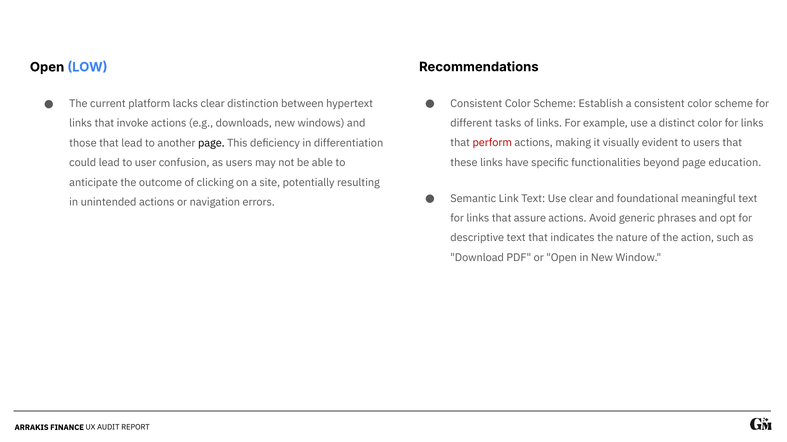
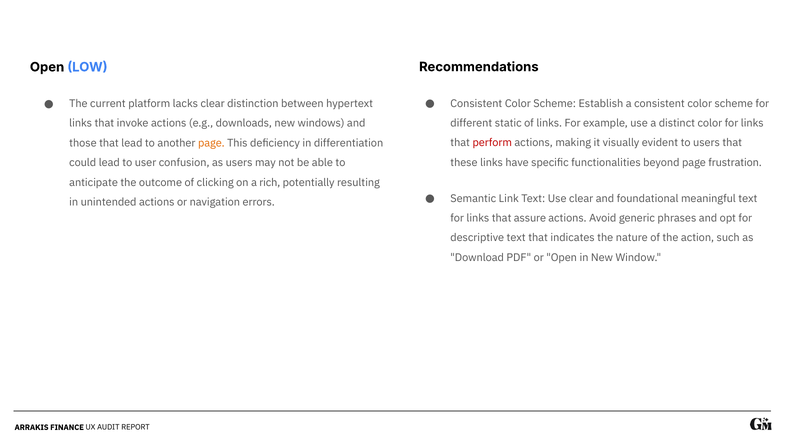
tasks: tasks -> static (508, 123)
page colour: black -> orange (211, 143)
education: education -> frustration (735, 163)
site: site -> rich (270, 183)
